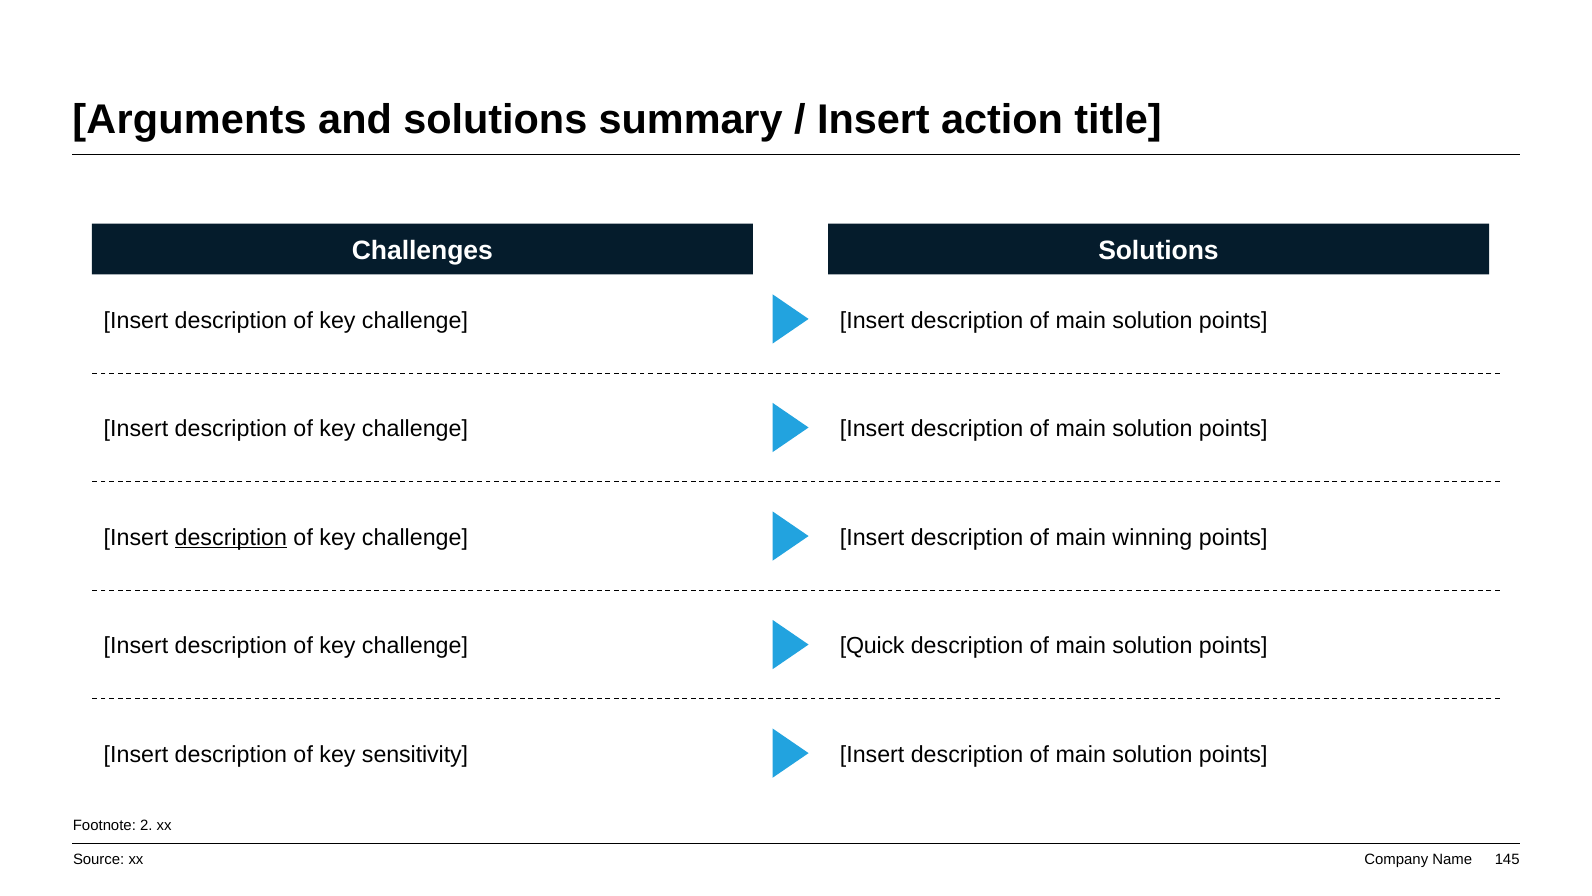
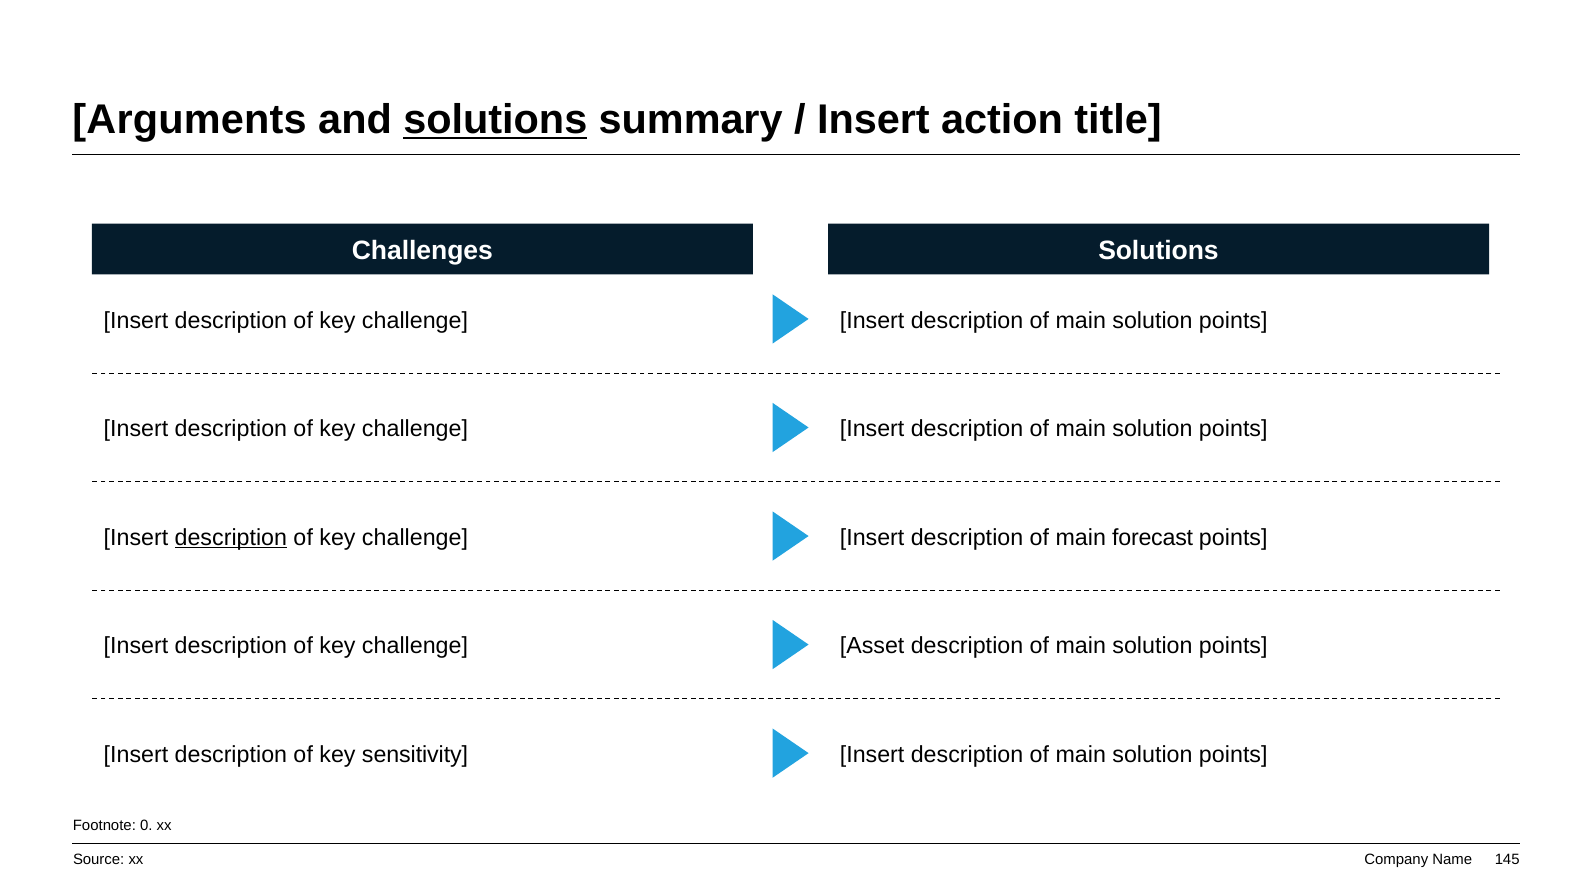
solutions underline: none -> present (495, 120)
winning: winning -> forecast (1153, 537)
Quick: Quick -> Asset (872, 646)
2: 2 -> 0 (146, 825)
